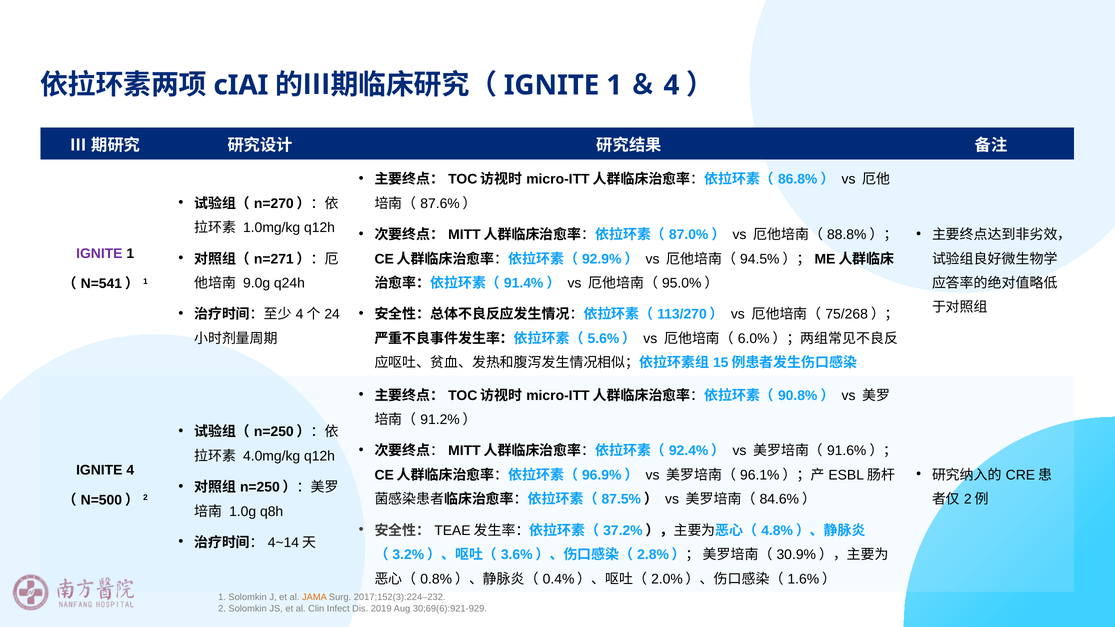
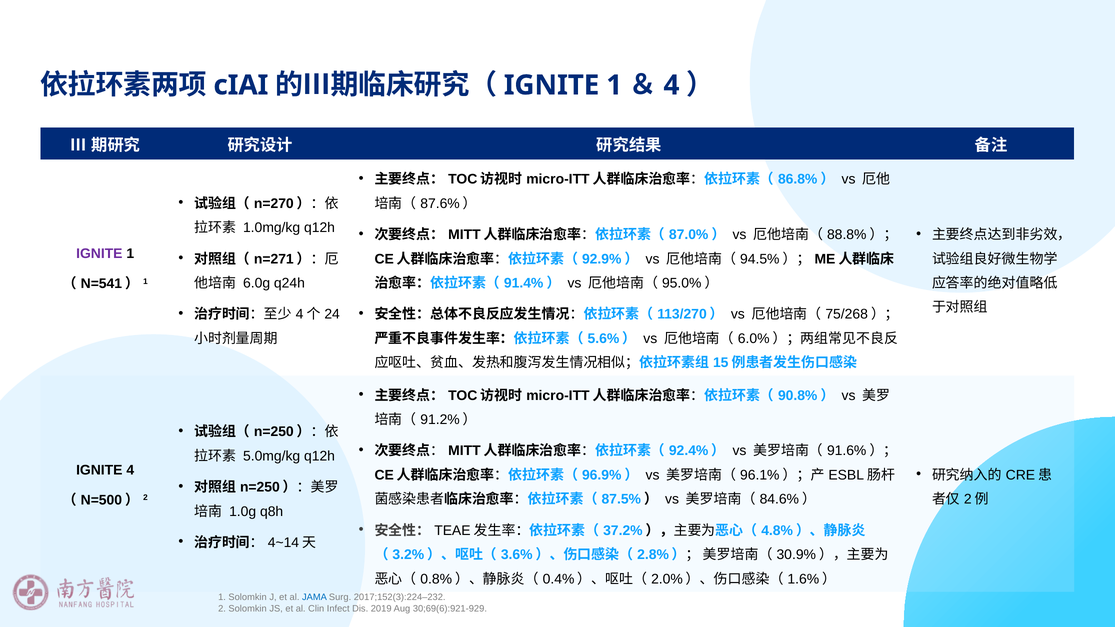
9.0g: 9.0g -> 6.0g (257, 283)
4.0mg/kg: 4.0mg/kg -> 5.0mg/kg (272, 456)
JAMA colour: orange -> blue (314, 598)
